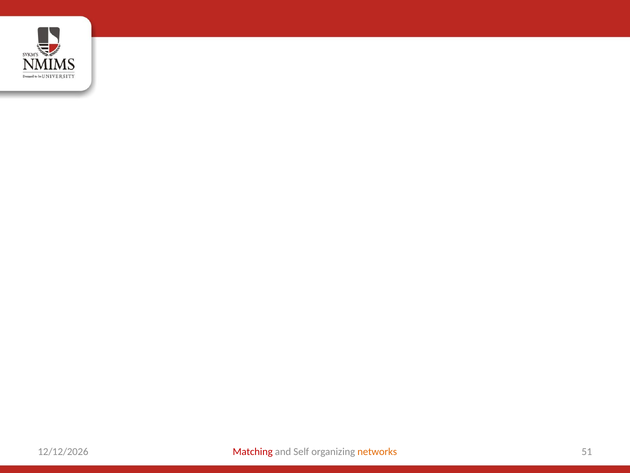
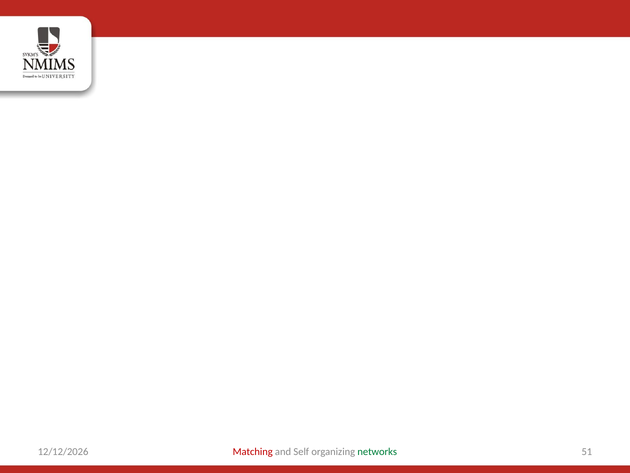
networks colour: orange -> green (377, 451)
